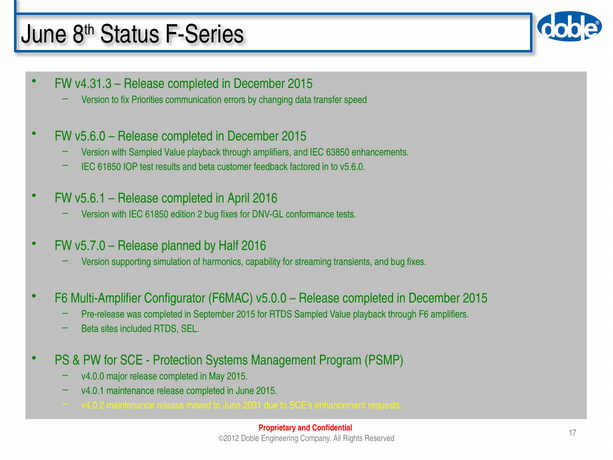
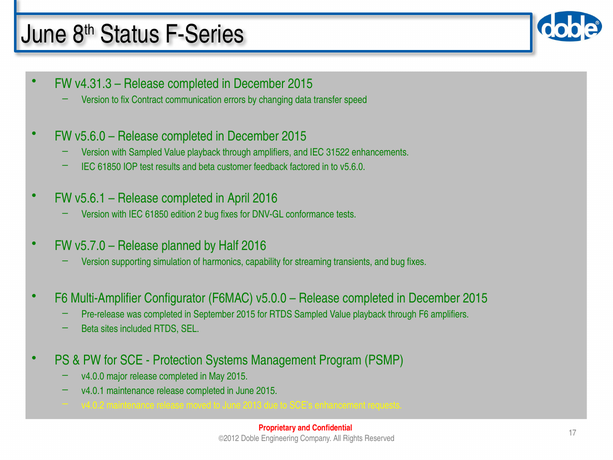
Priorities: Priorities -> Contract (147, 100)
63850: 63850 -> 31522 (338, 152)
2031: 2031 -> 2013 (252, 405)
